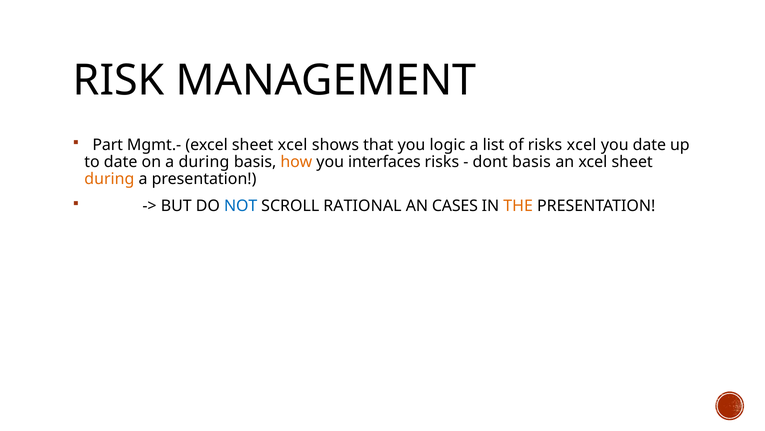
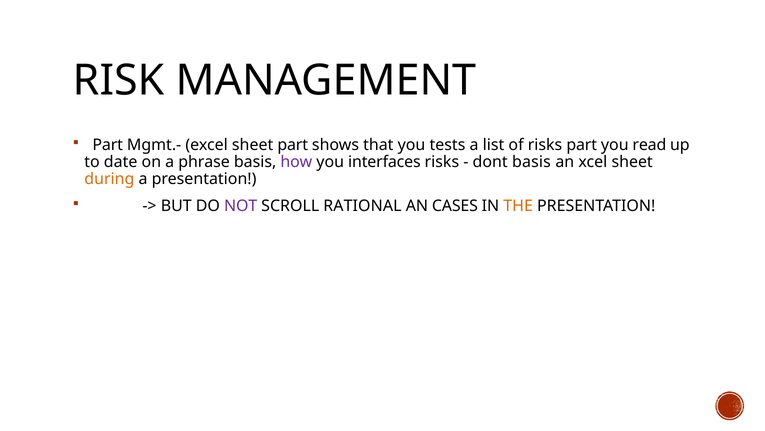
sheet xcel: xcel -> part (293, 144)
logic: logic -> tests (447, 144)
risks xcel: xcel -> part (582, 144)
you date: date -> read (649, 144)
a during: during -> phrase (204, 162)
how colour: orange -> purple (296, 162)
NOT colour: blue -> purple (241, 206)
